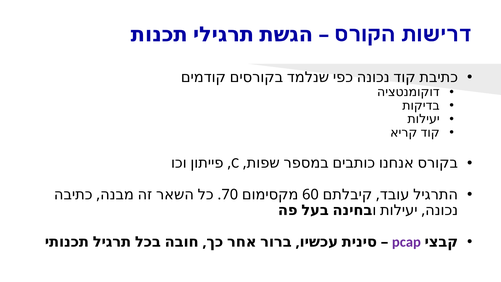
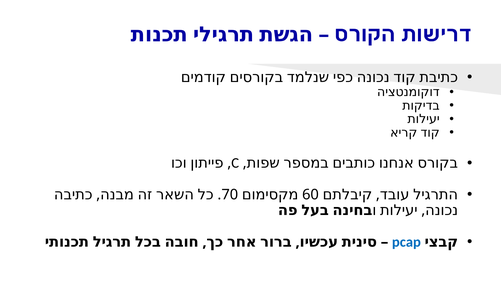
pcap colour: purple -> blue (406, 242)
